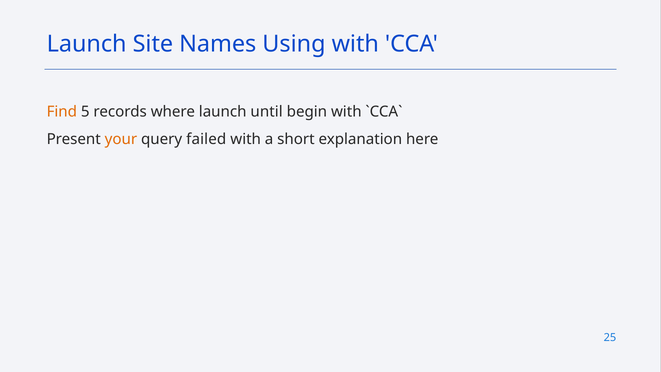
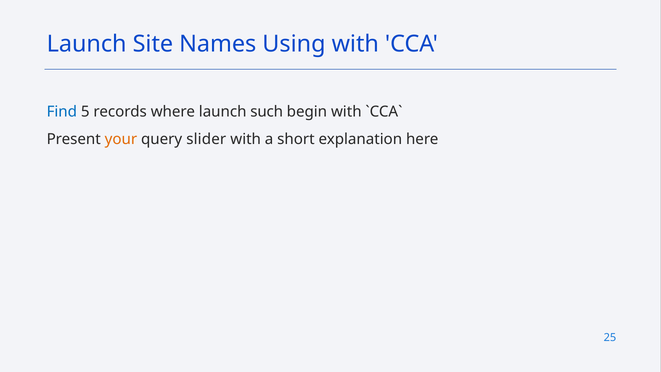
Find colour: orange -> blue (62, 112)
until: until -> such (267, 112)
failed: failed -> slider (206, 139)
